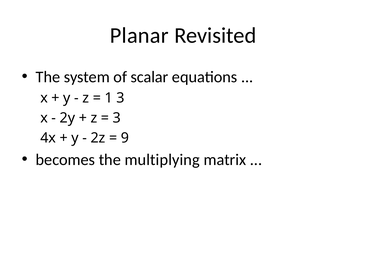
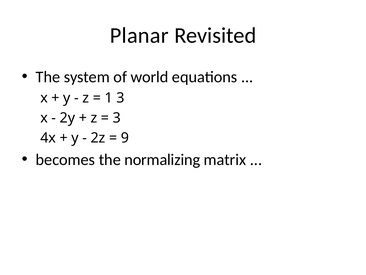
scalar: scalar -> world (150, 77)
multiplying: multiplying -> normalizing (162, 159)
